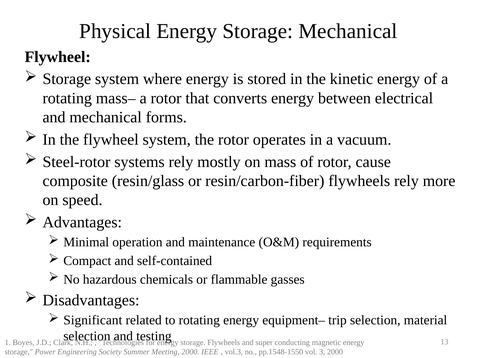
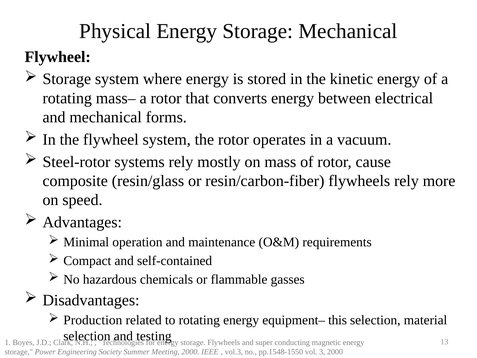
Significant: Significant -> Production (93, 320)
trip: trip -> this (338, 320)
